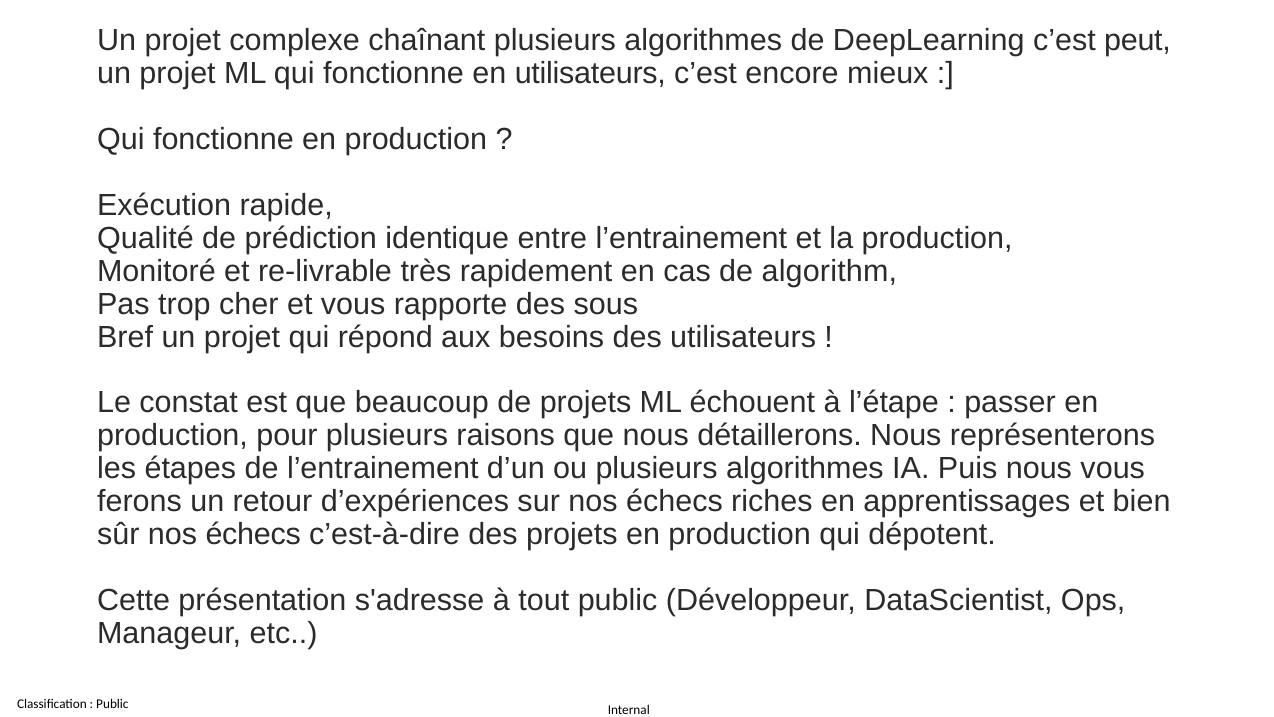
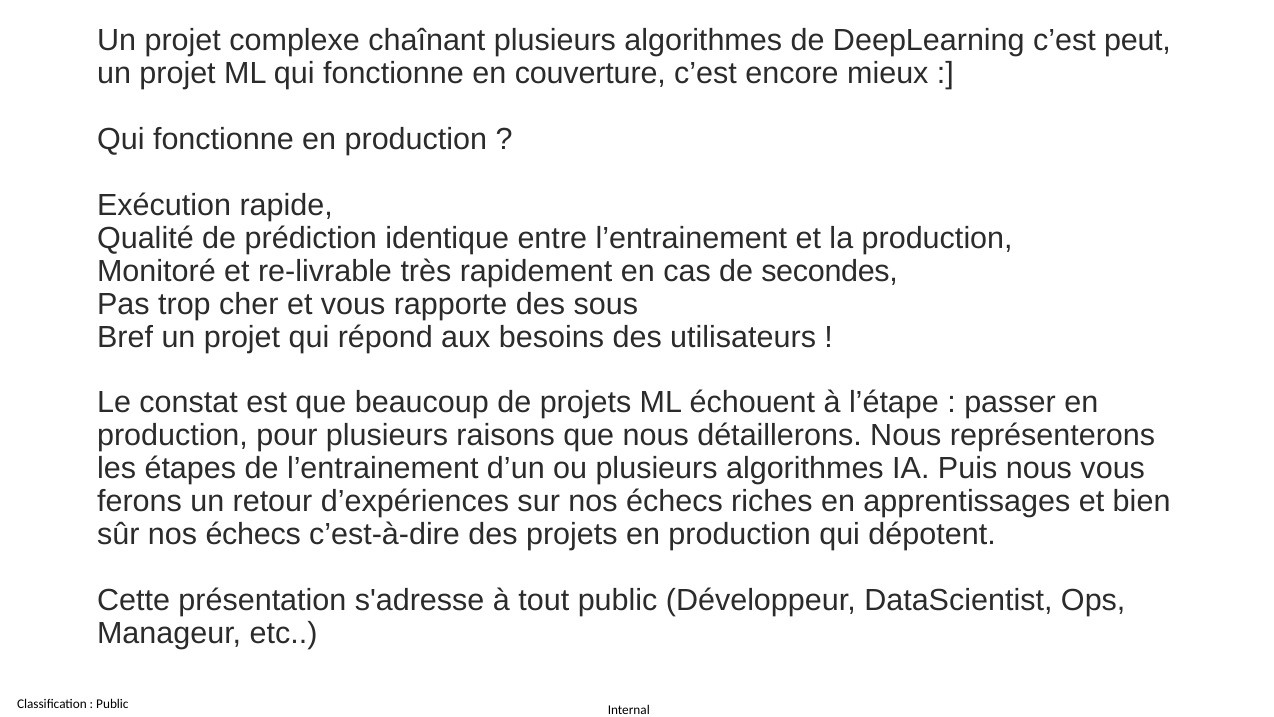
en utilisateurs: utilisateurs -> couverture (590, 73)
algorithm: algorithm -> secondes (830, 271)
